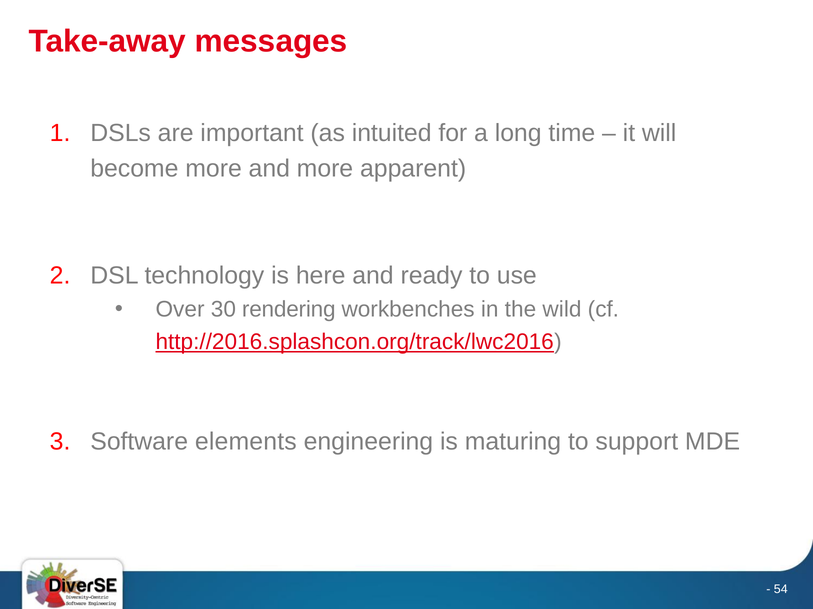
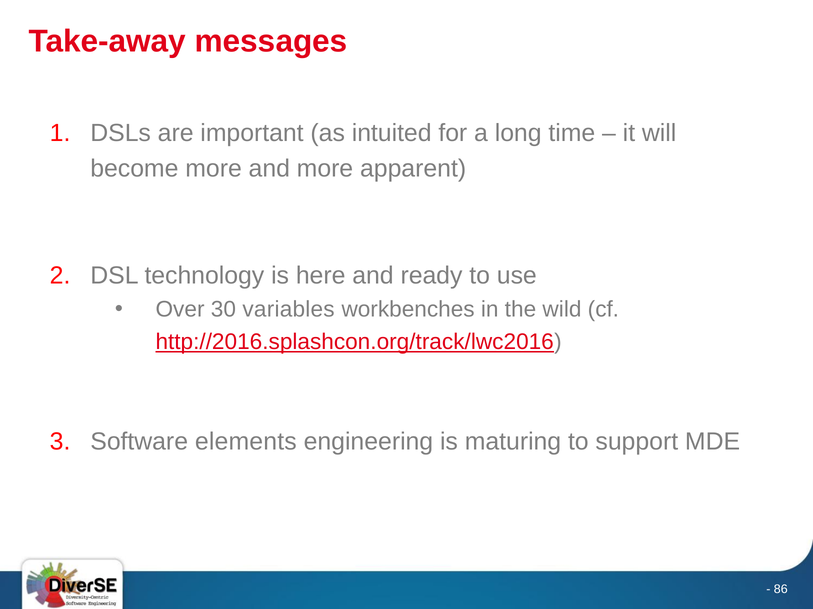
rendering: rendering -> variables (289, 310)
54: 54 -> 86 (781, 590)
